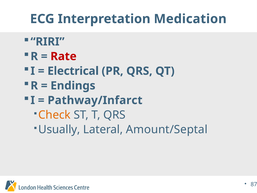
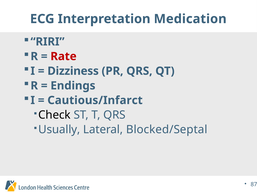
Electrical: Electrical -> Dizziness (73, 71)
Pathway/Infarct: Pathway/Infarct -> Cautious/Infarct (95, 100)
Check colour: orange -> black (55, 115)
Amount/Septal: Amount/Septal -> Blocked/Septal (167, 129)
